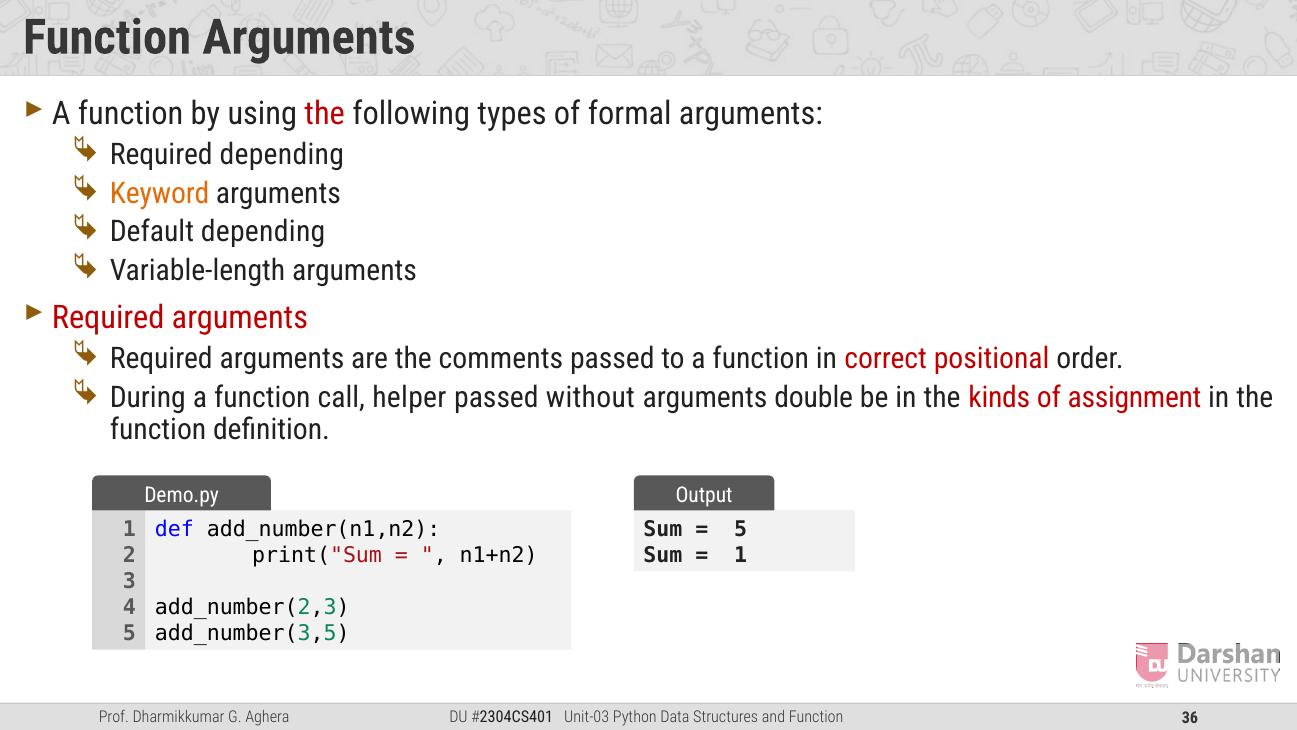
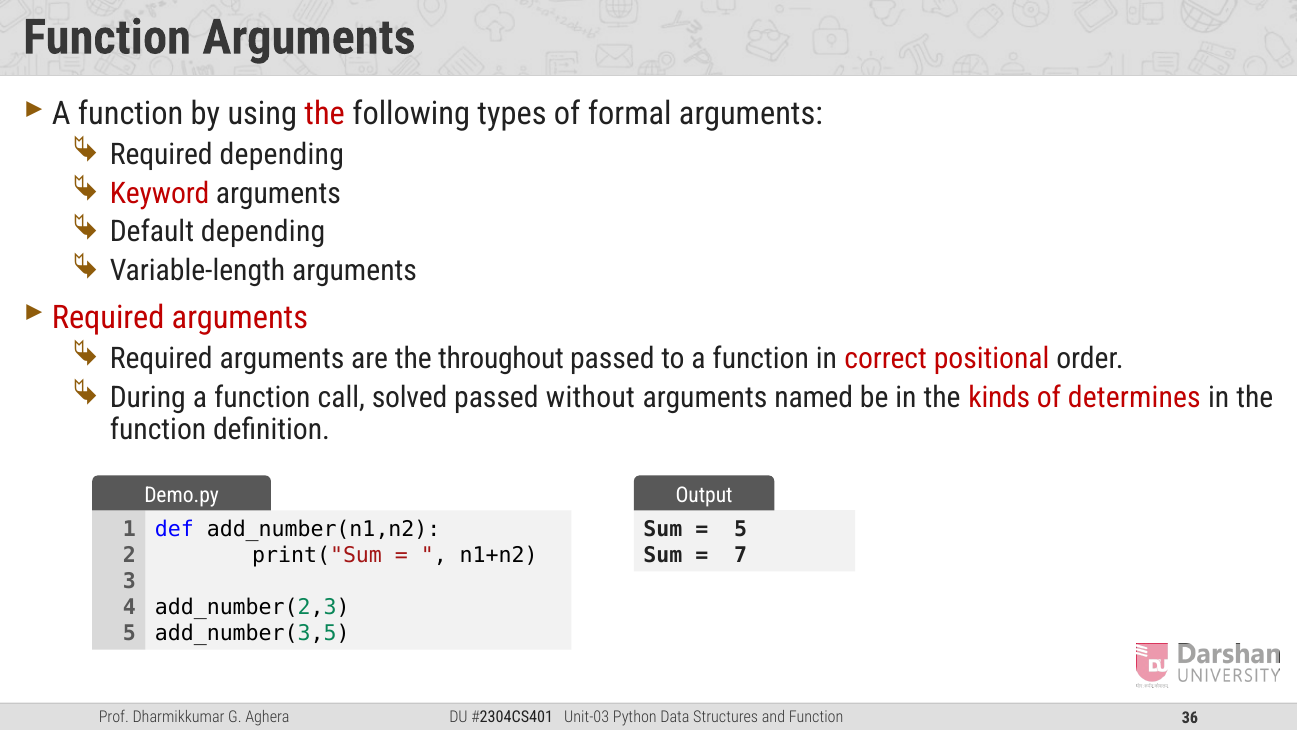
Keyword colour: orange -> red (160, 193)
comments: comments -> throughout (501, 358)
helper: helper -> solved (410, 397)
double: double -> named (814, 397)
assignment: assignment -> determines (1134, 397)
1: 1 -> 7 (741, 555)
